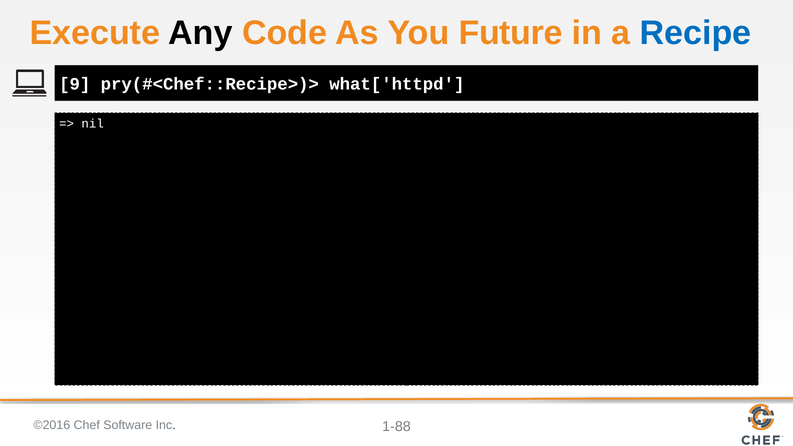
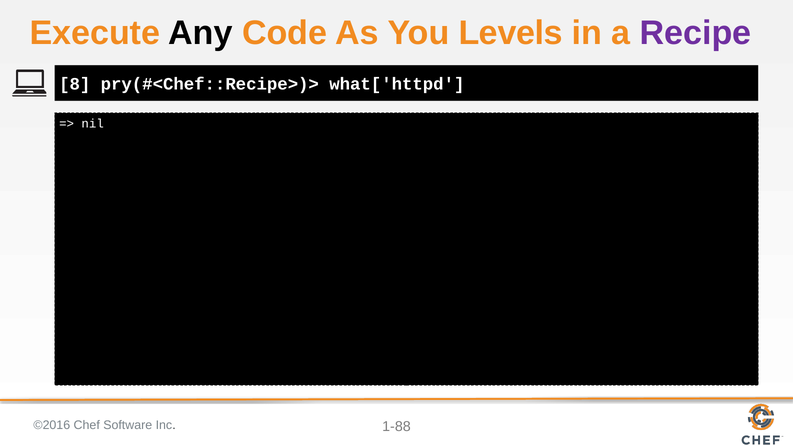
Future: Future -> Levels (511, 33)
Recipe colour: blue -> purple (695, 33)
9: 9 -> 8 (75, 84)
